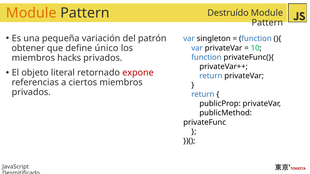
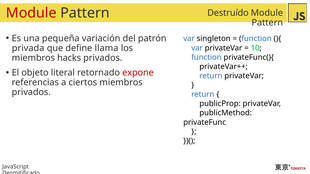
Module colour: orange -> red (31, 13)
obtener: obtener -> privada (28, 48)
único: único -> llama (107, 48)
